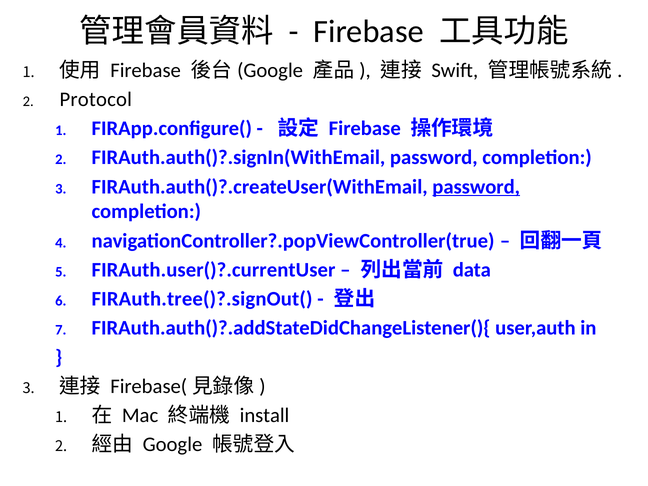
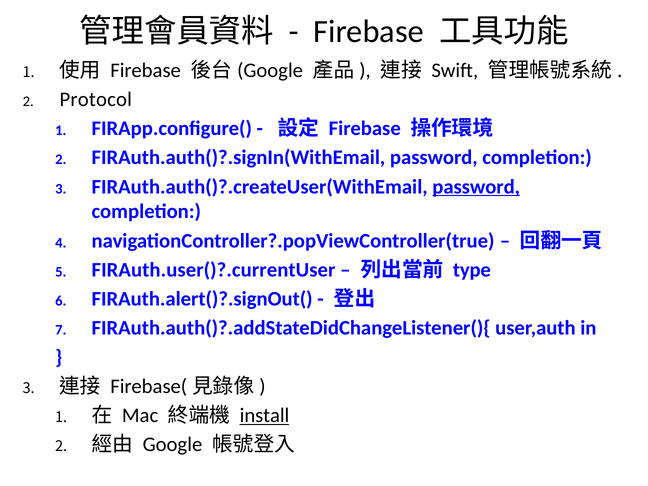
data: data -> type (472, 270)
FIRAuth.tree()?.signOut(: FIRAuth.tree()?.signOut( -> FIRAuth.alert()?.signOut( (202, 299)
install underline: none -> present (265, 415)
